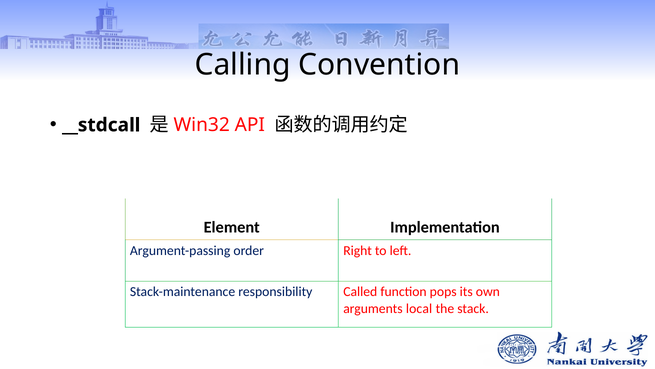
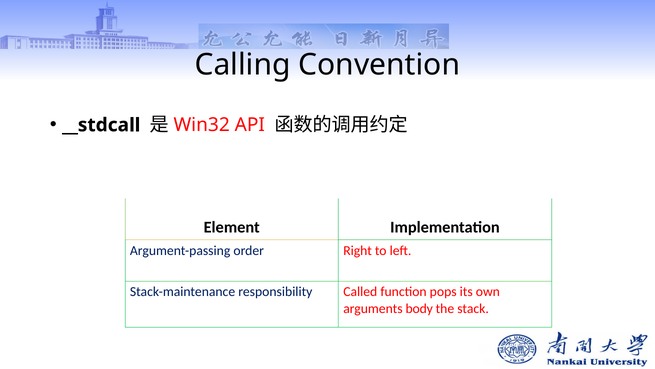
local: local -> body (419, 308)
